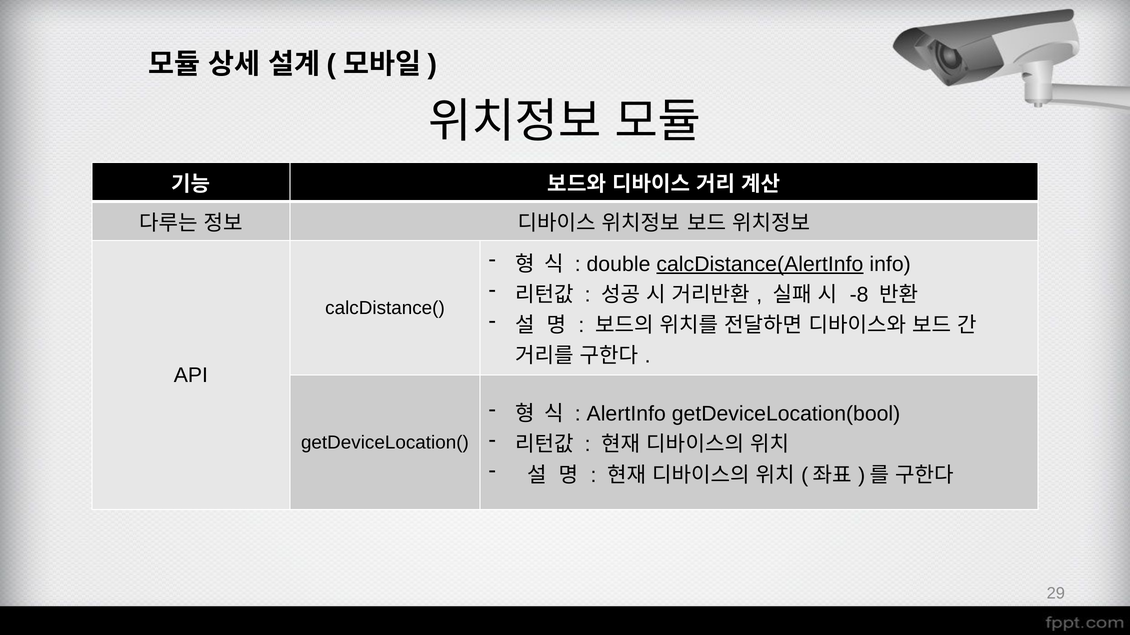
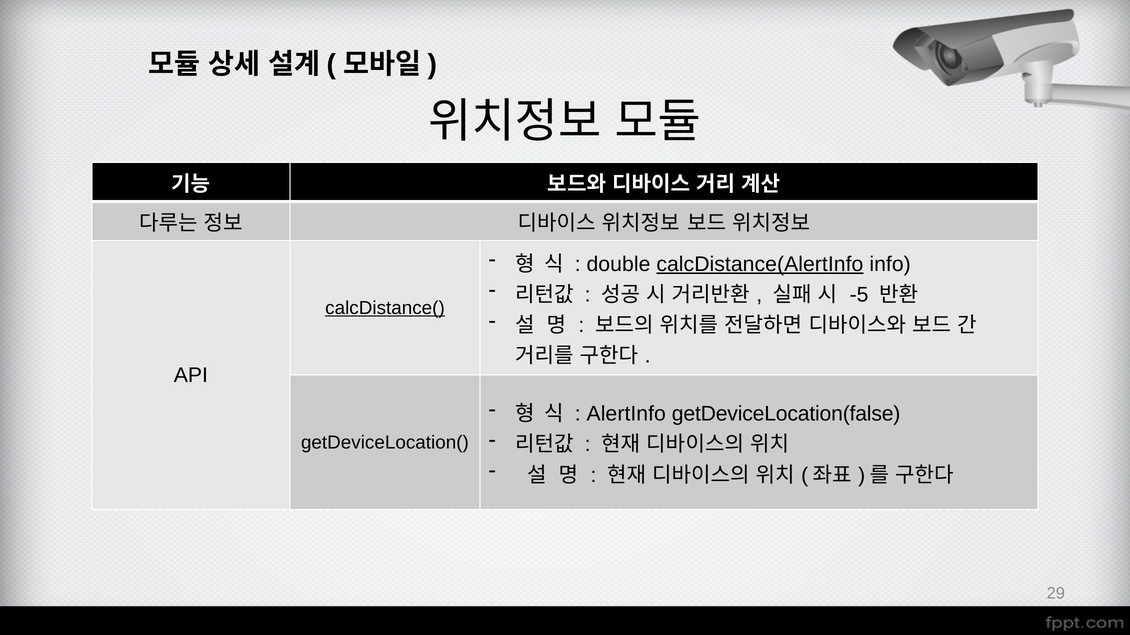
-8: -8 -> -5 (859, 295)
calcDistance( underline: none -> present (385, 308)
getDeviceLocation(bool: getDeviceLocation(bool -> getDeviceLocation(false (786, 414)
